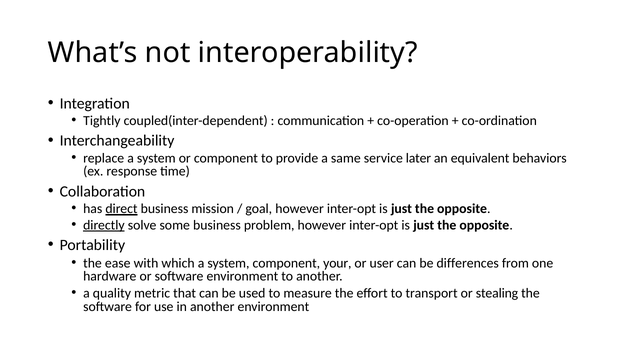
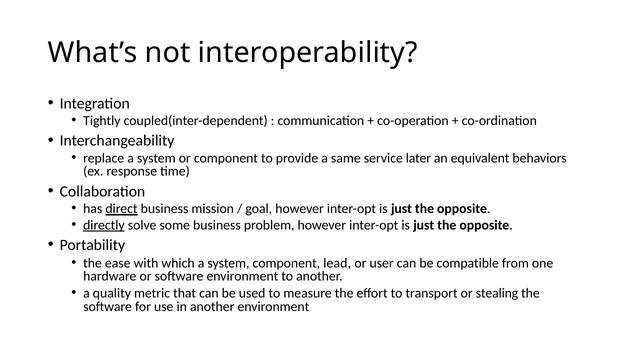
your: your -> lead (337, 263)
differences: differences -> compatible (468, 263)
